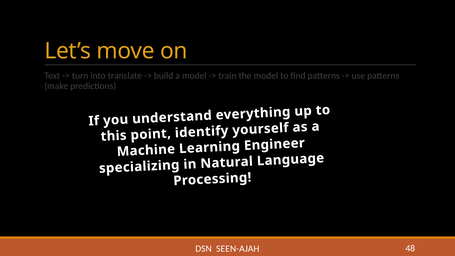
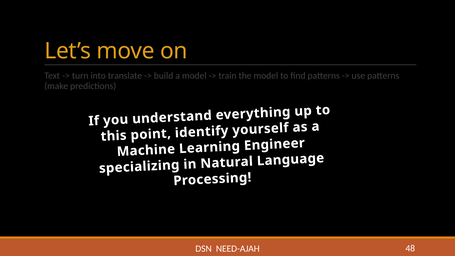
SEEN-AJAH: SEEN-AJAH -> NEED-AJAH (238, 249)
